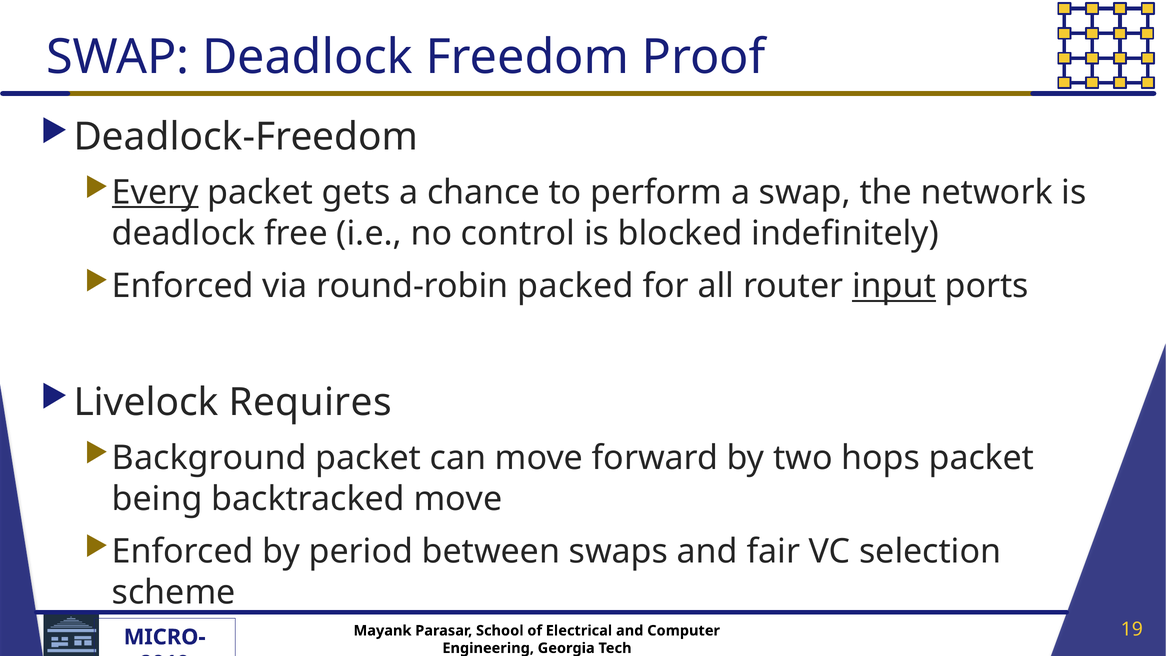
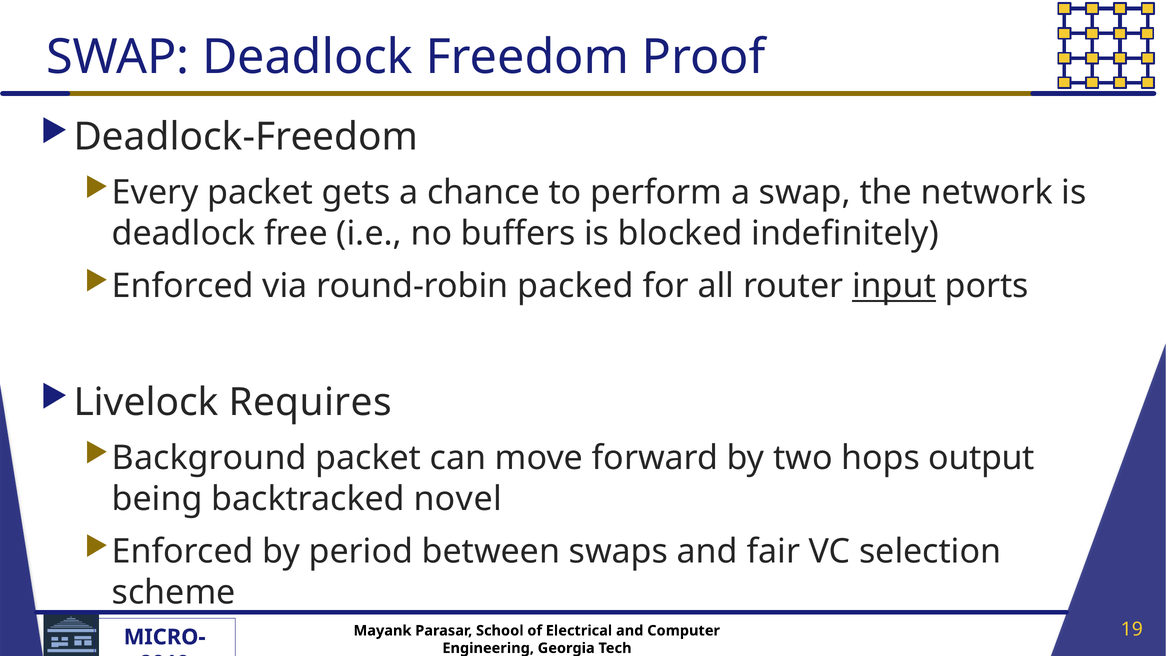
Every underline: present -> none (155, 193)
control: control -> buffers (518, 233)
hops packet: packet -> output (981, 458)
backtracked move: move -> novel (458, 499)
